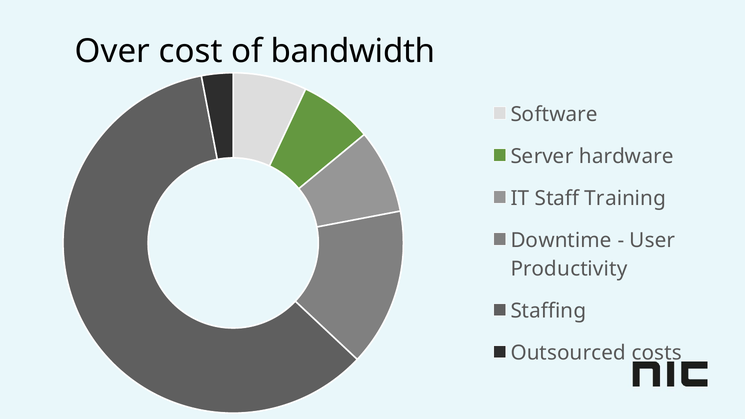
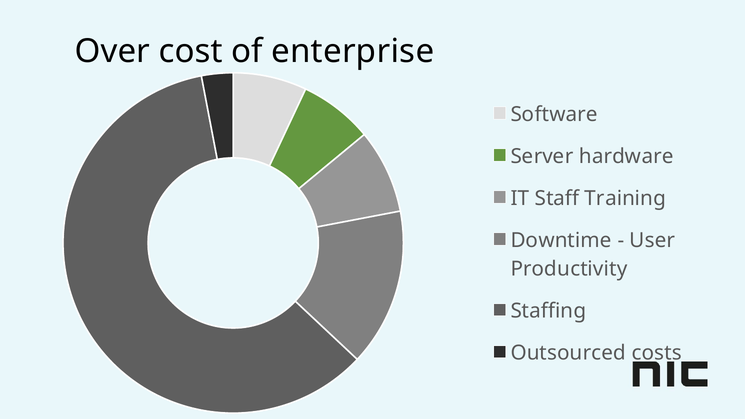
bandwidth: bandwidth -> enterprise (353, 51)
